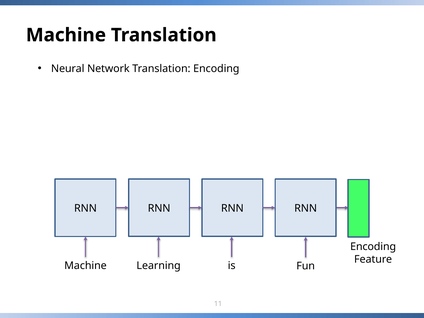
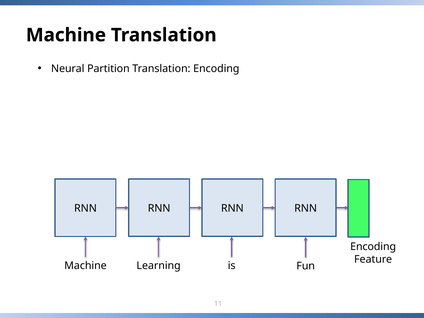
Network: Network -> Partition (108, 69)
